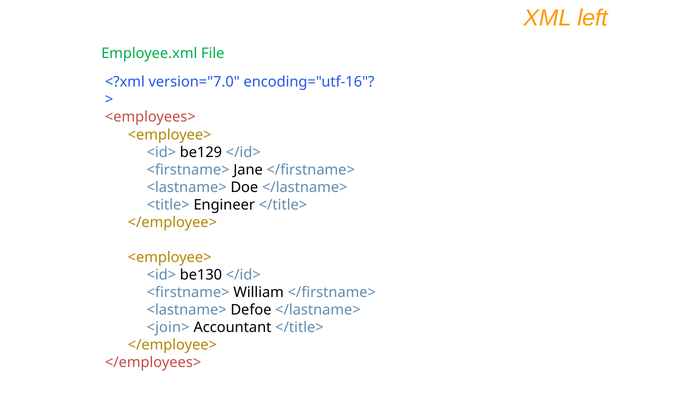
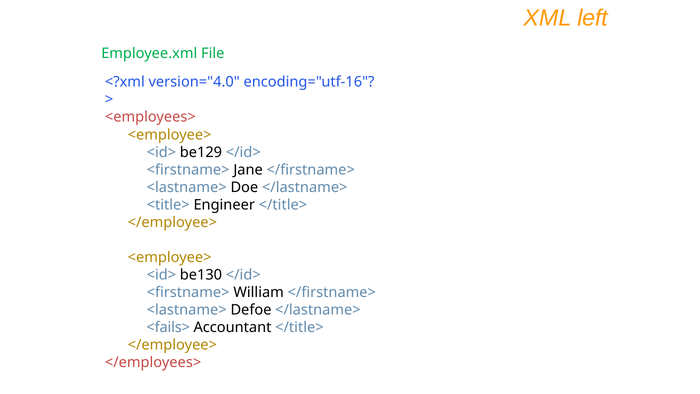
version="7.0: version="7.0 -> version="4.0 (194, 82)
<join>: <join> -> <fails> (168, 327)
